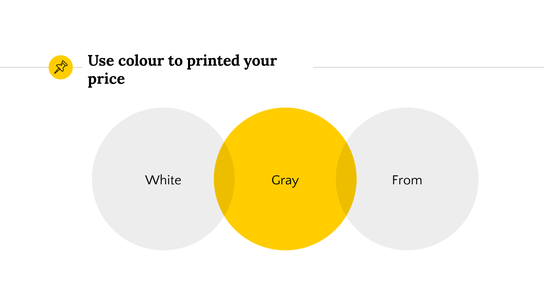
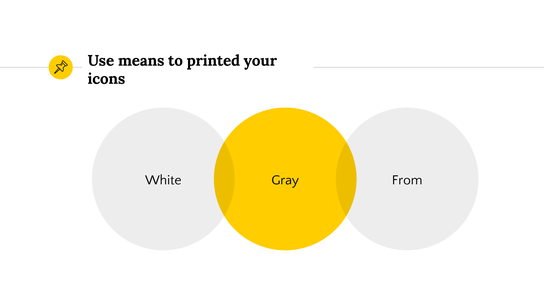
colour: colour -> means (141, 61)
price: price -> icons (106, 79)
